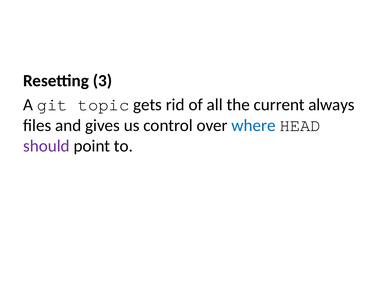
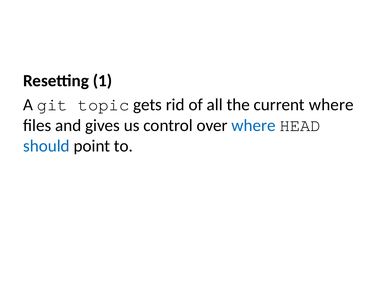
3: 3 -> 1 (102, 81)
current always: always -> where (331, 105)
should colour: purple -> blue (46, 146)
